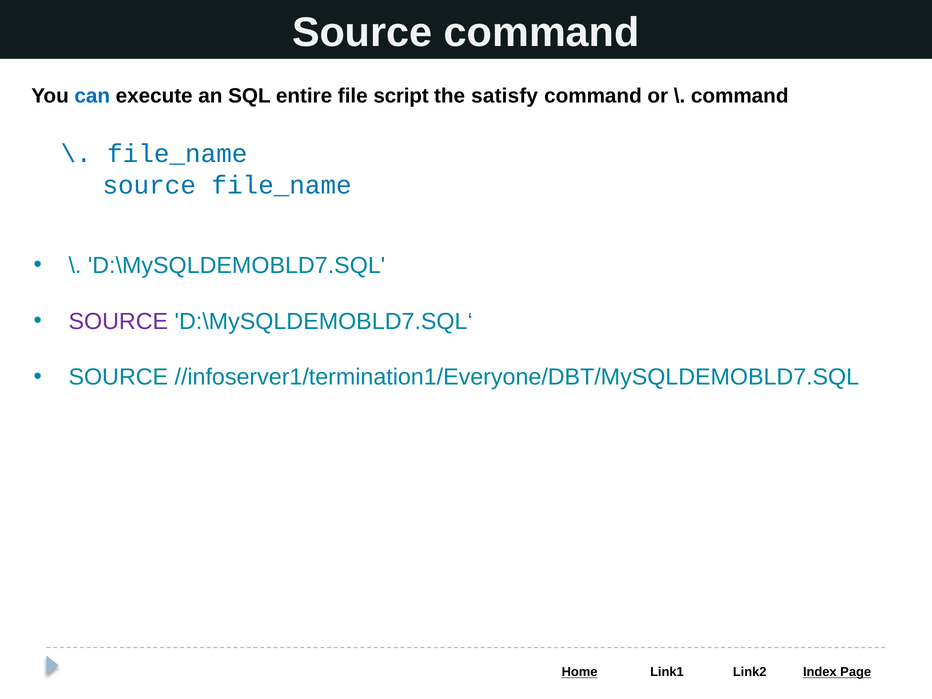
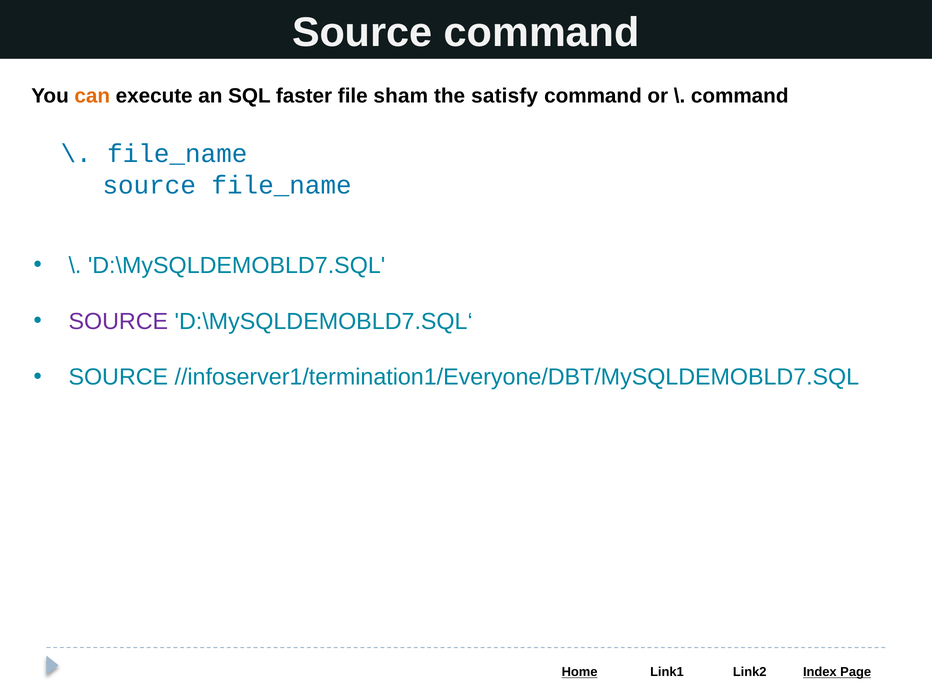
can colour: blue -> orange (92, 96)
entire: entire -> faster (304, 96)
script: script -> sham (401, 96)
